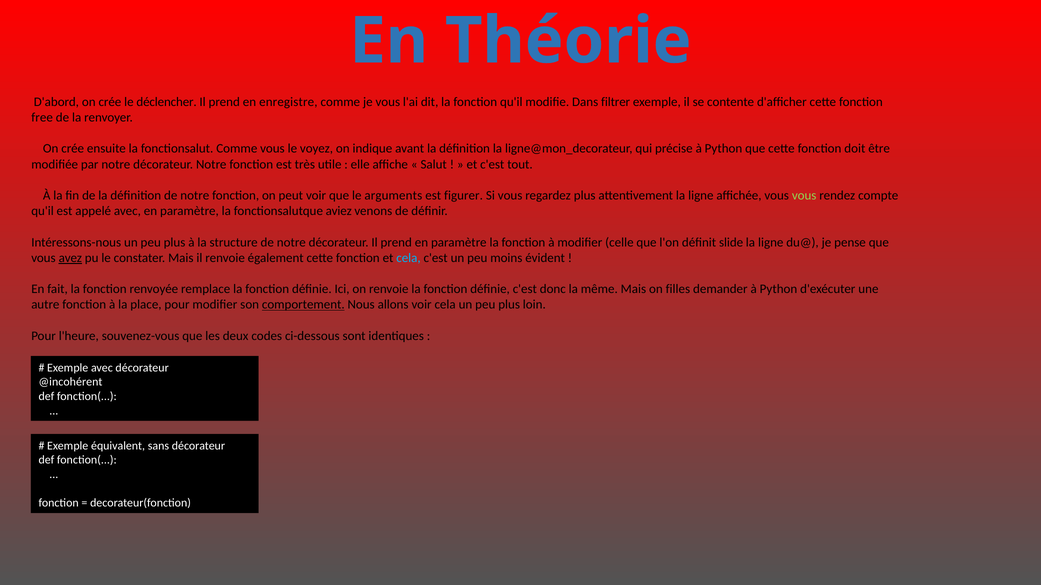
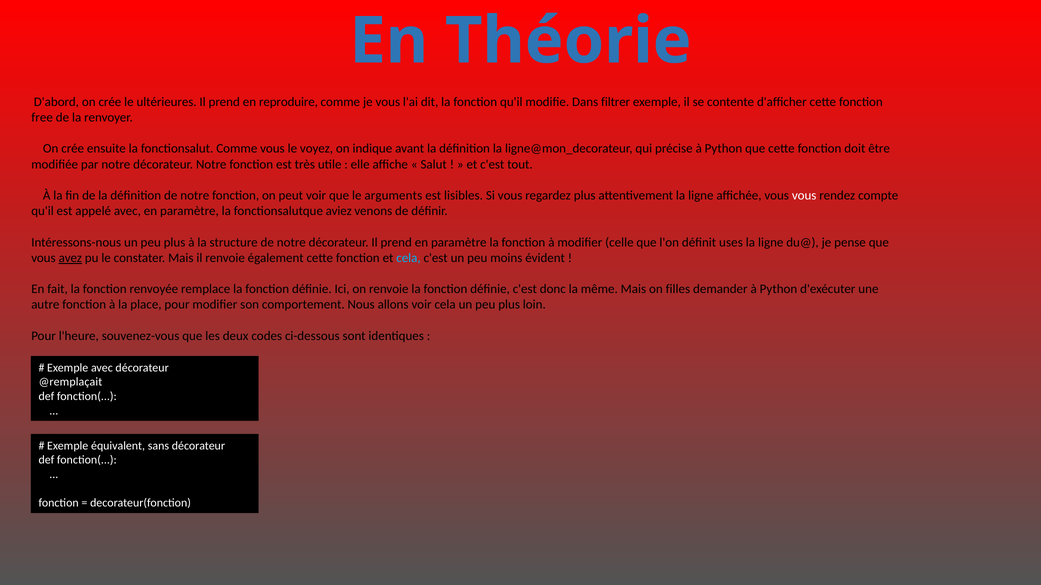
déclencher: déclencher -> ultérieures (167, 102)
enregistre: enregistre -> reproduire (288, 102)
figurer: figurer -> lisibles (463, 196)
vous colour: light green -> white (804, 196)
slide: slide -> uses (731, 243)
comportement underline: present -> none (303, 305)
@incohérent: @incohérent -> @remplaçait (70, 382)
